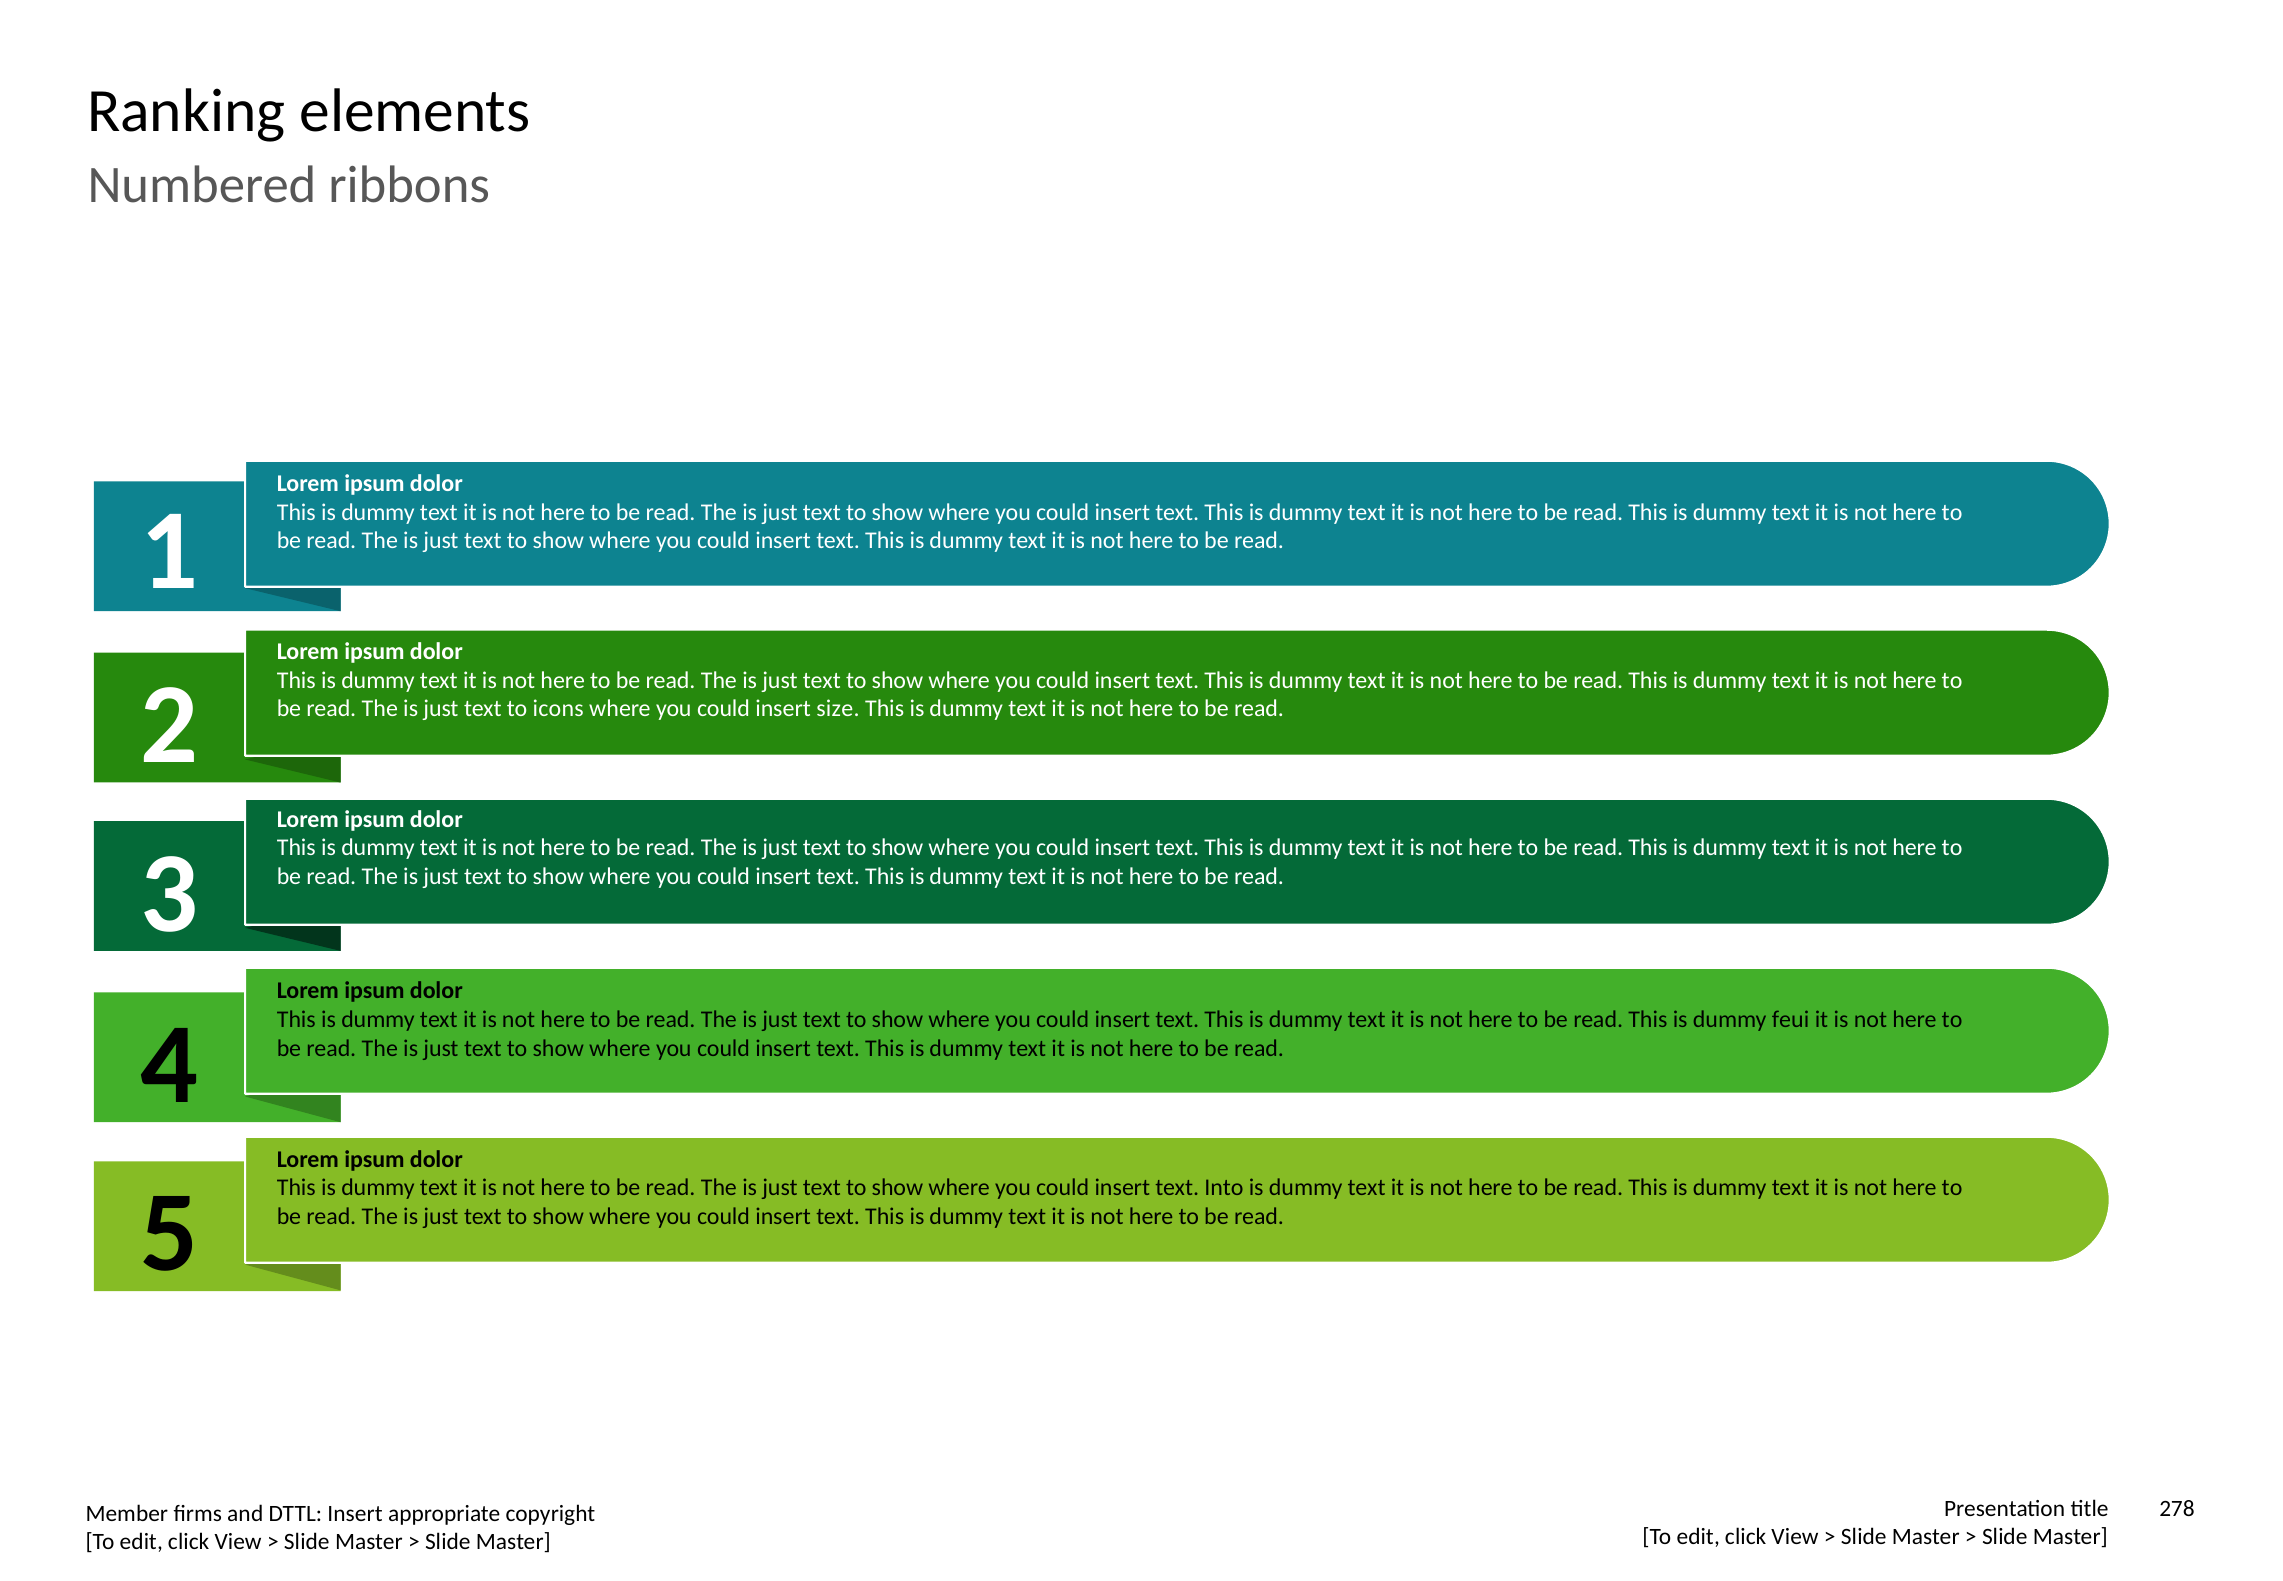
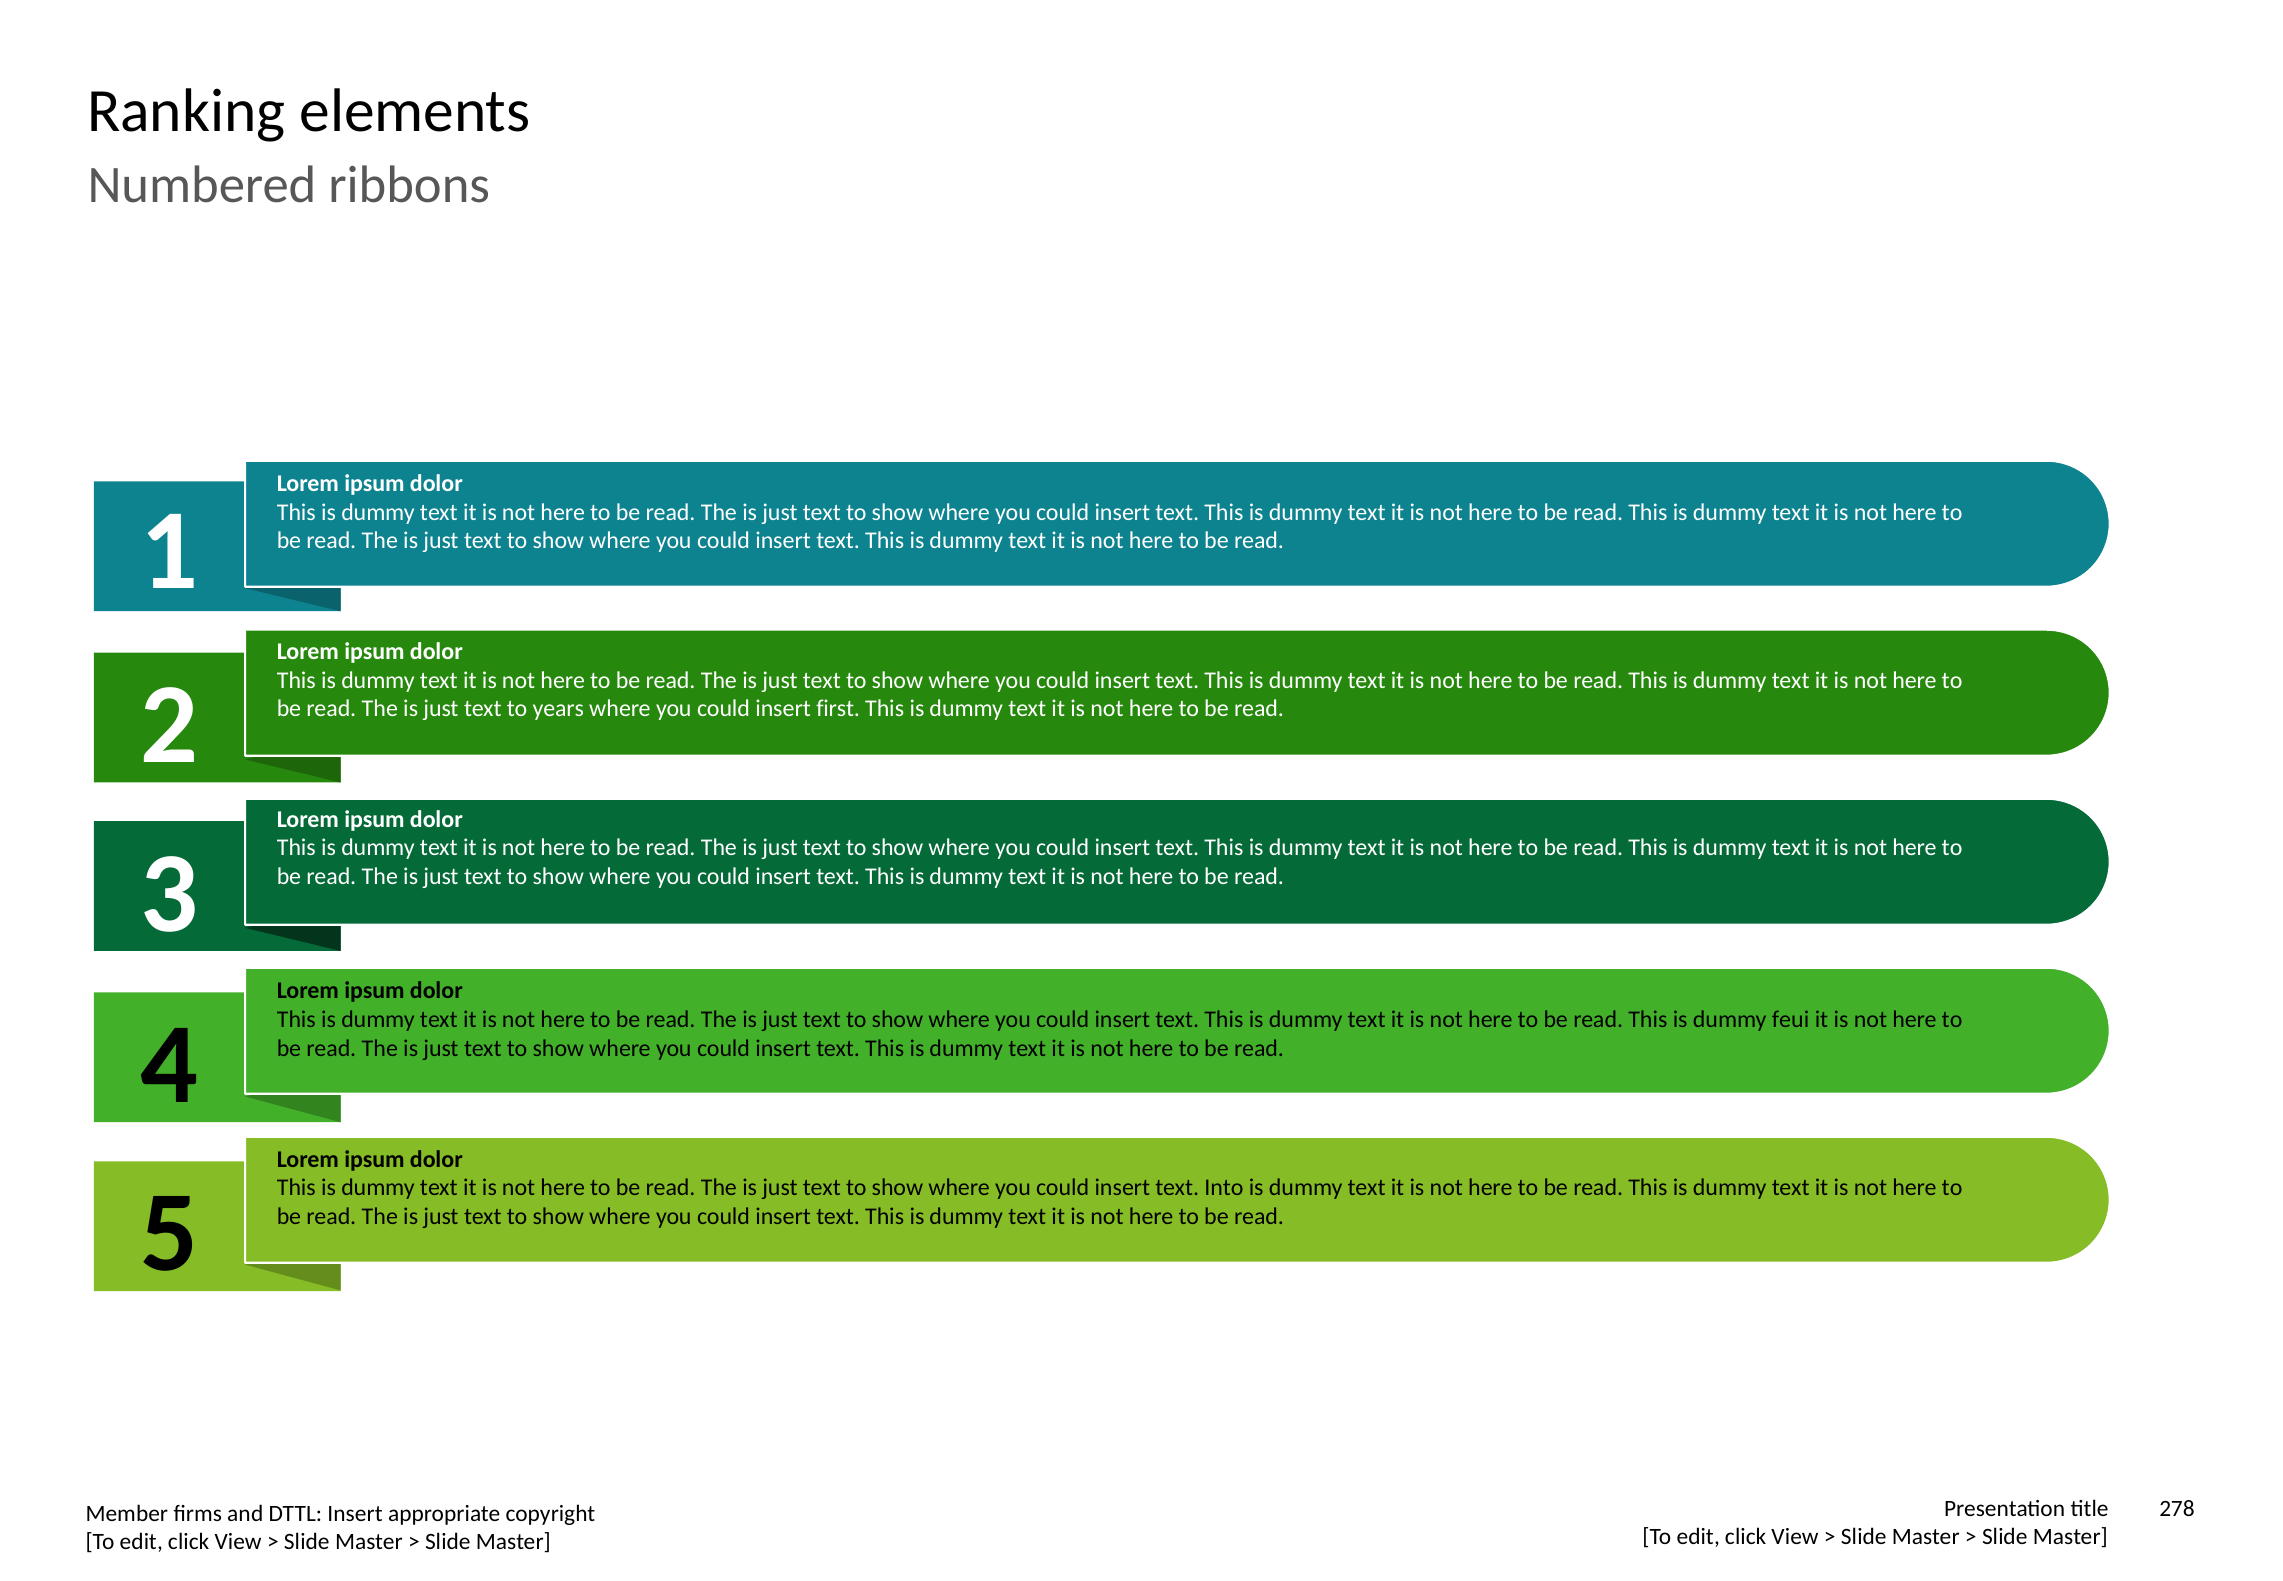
icons: icons -> years (558, 709)
size: size -> first (838, 709)
